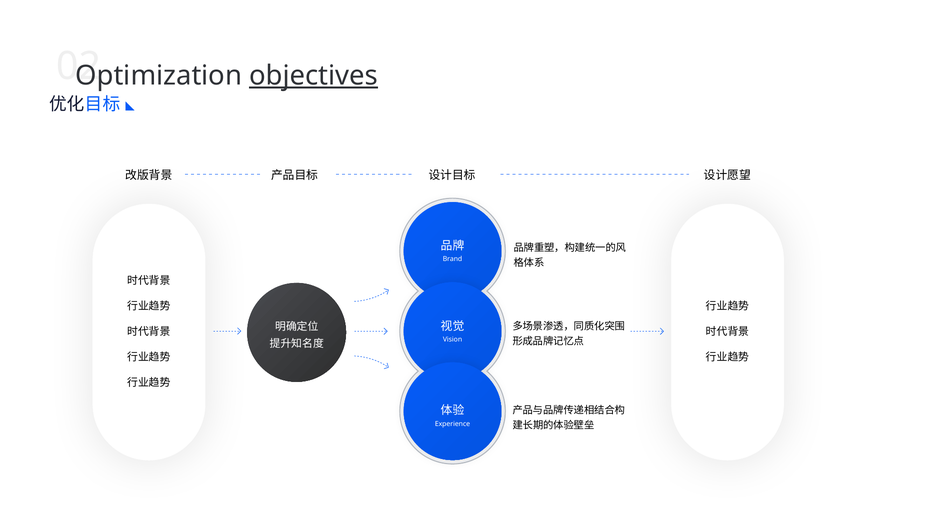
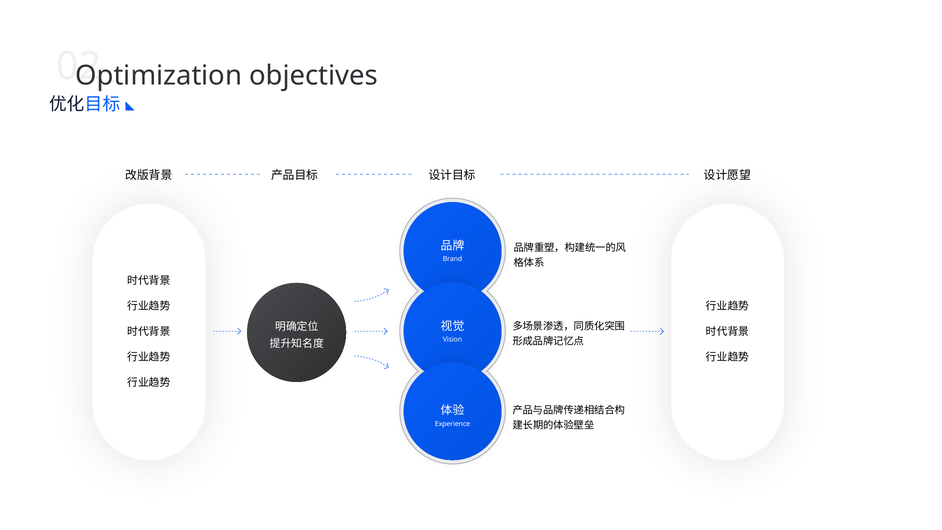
objectives underline: present -> none (314, 76)
